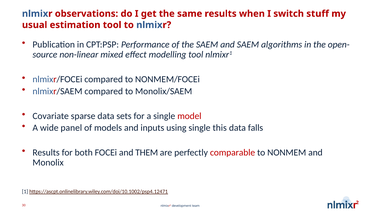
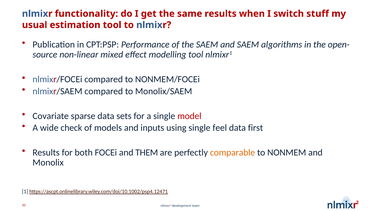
observations: observations -> functionality (86, 14)
panel: panel -> check (71, 128)
this: this -> feel (220, 128)
falls: falls -> first (256, 128)
comparable colour: red -> orange (233, 152)
